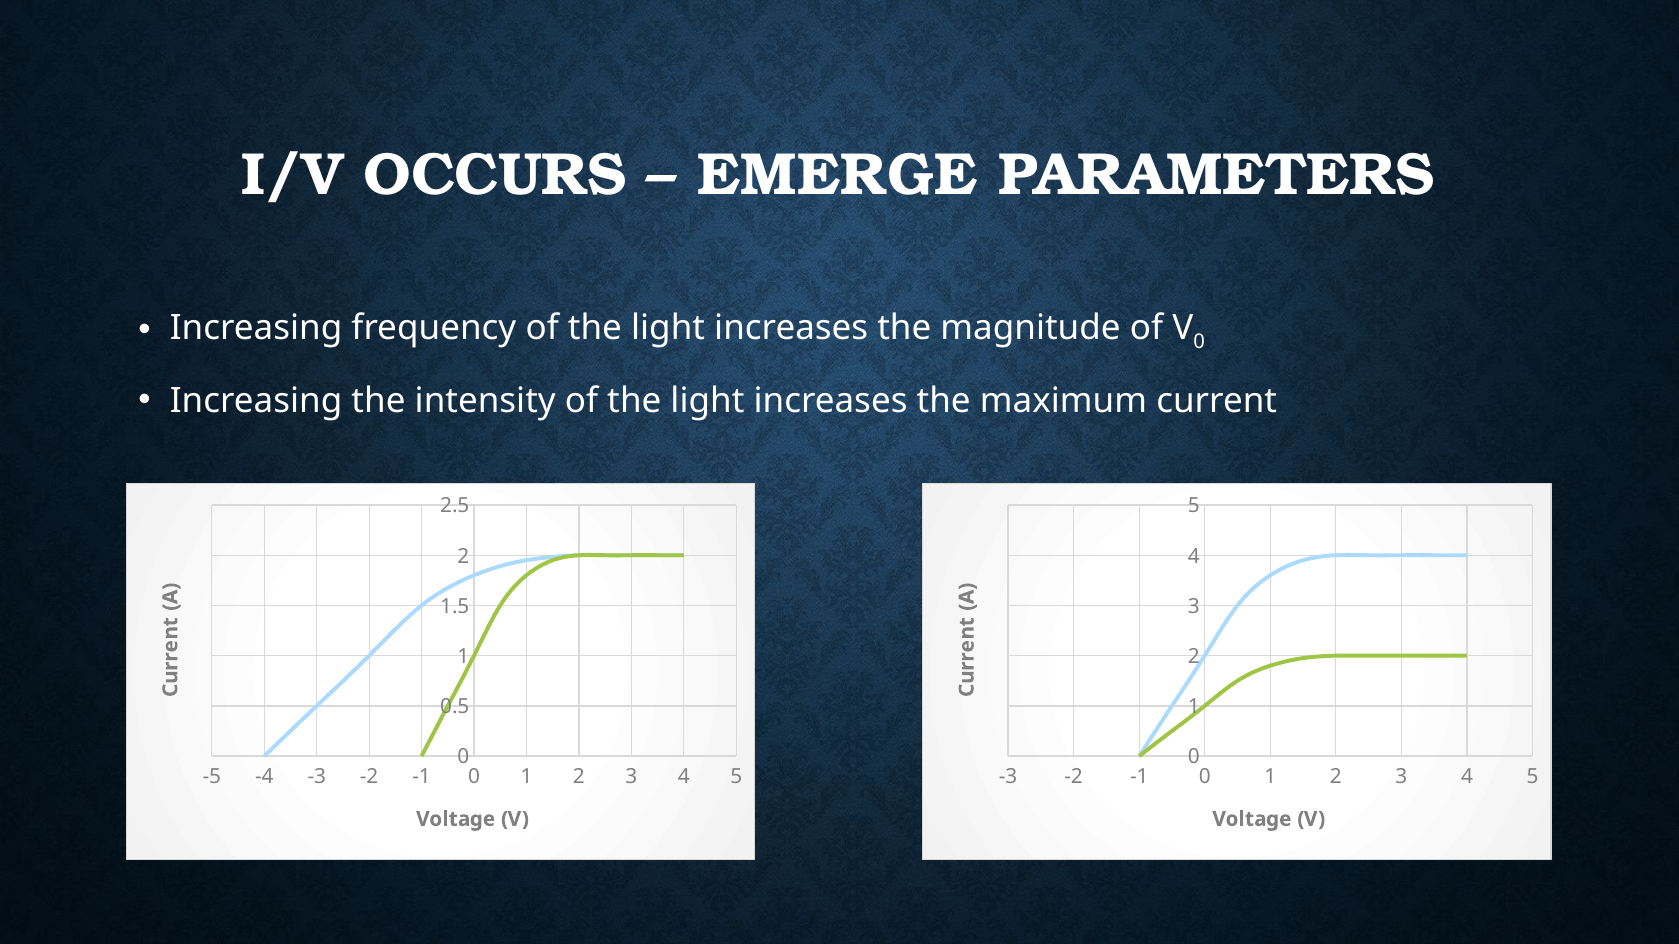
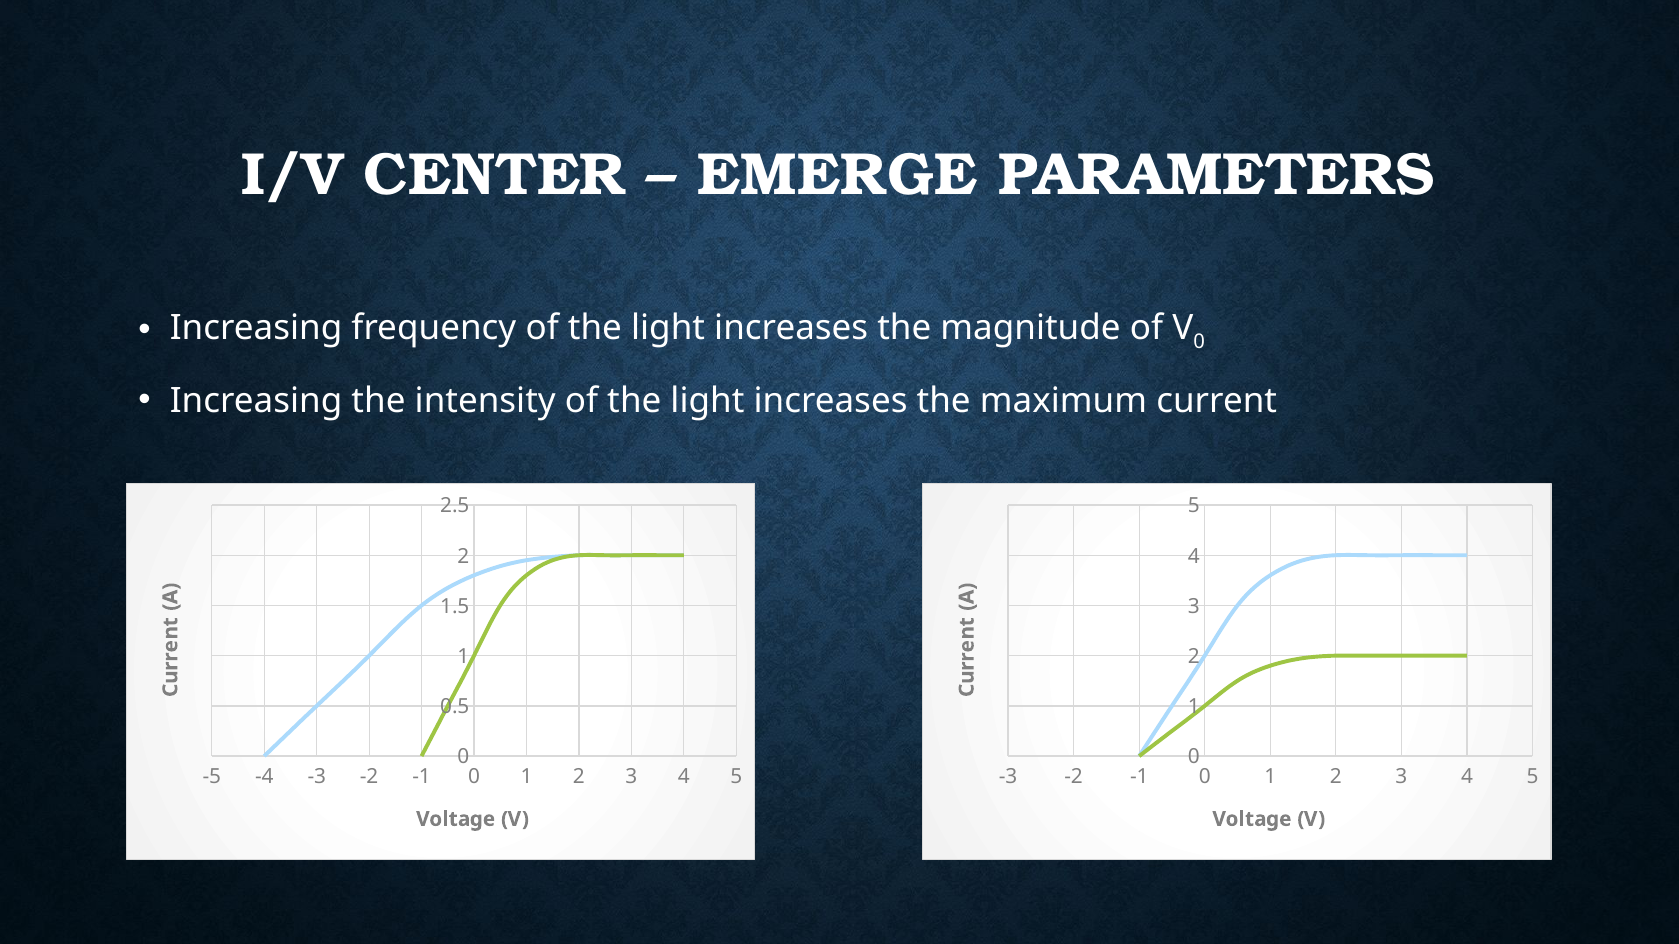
OCCURS: OCCURS -> CENTER (495, 175)
